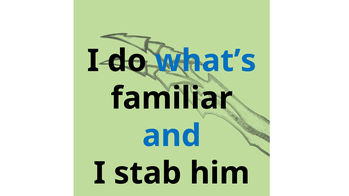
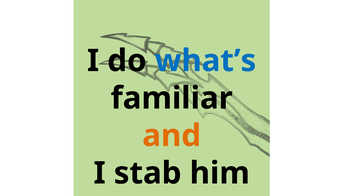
and colour: blue -> orange (172, 136)
